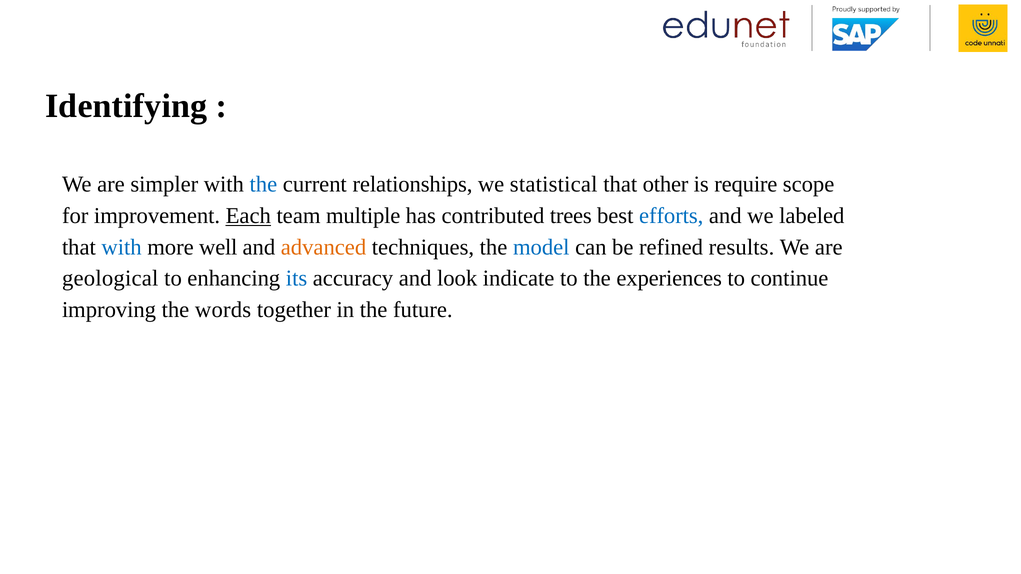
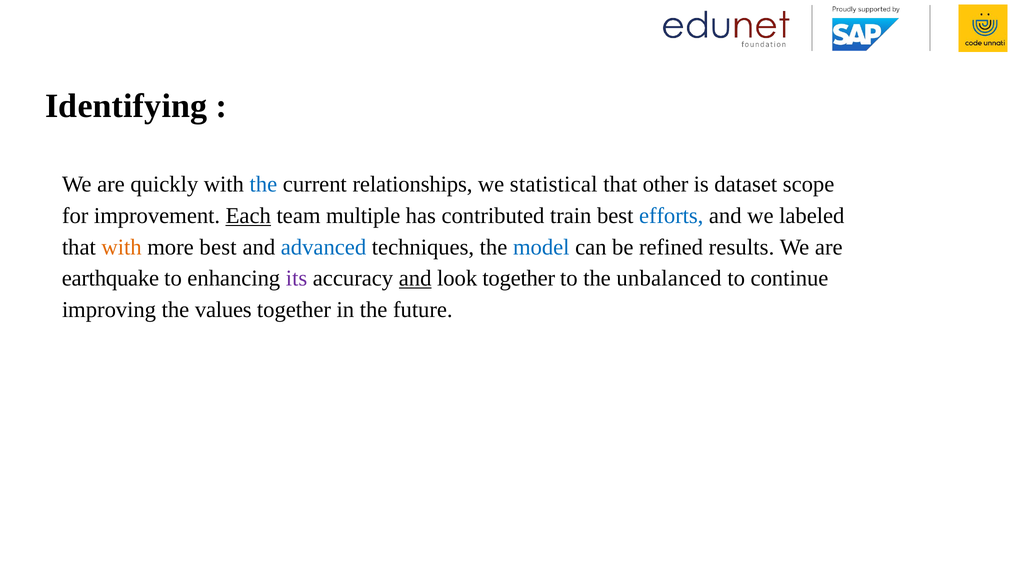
simpler: simpler -> quickly (164, 185)
require: require -> dataset (746, 185)
trees: trees -> train (571, 216)
with colour: blue -> orange (122, 247)
more well: well -> best (218, 247)
advanced colour: orange -> blue (324, 247)
geological: geological -> earthquake (110, 278)
its colour: blue -> purple (297, 278)
and underline: none -> present (415, 278)
look indicate: indicate -> together (519, 278)
experiences: experiences -> unbalanced (669, 278)
words: words -> values (223, 310)
